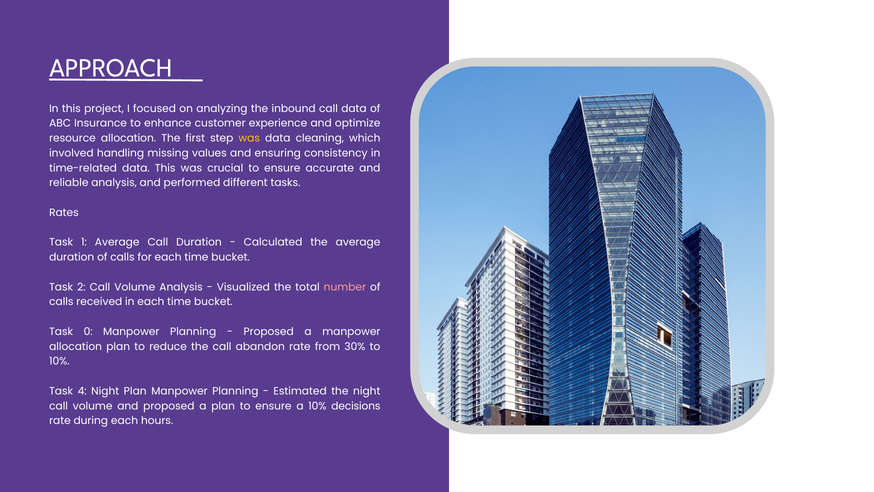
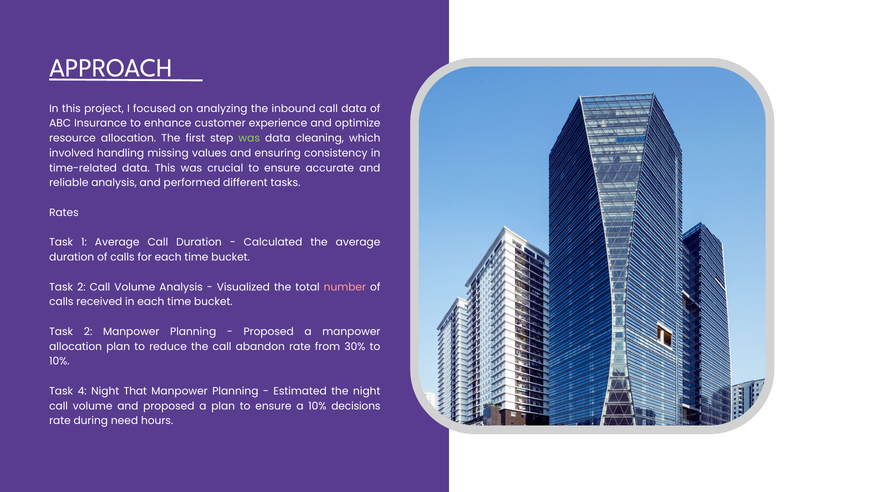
was colour: yellow -> light green (249, 138)
0: 0 -> 2 (88, 331)
Night Plan: Plan -> That (135, 391)
during each: each -> need (125, 421)
